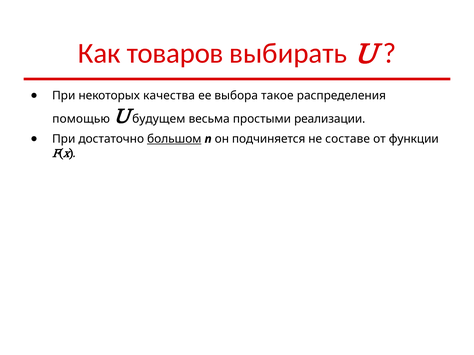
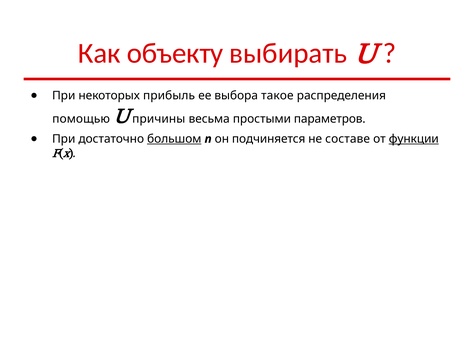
товаров: товаров -> объекту (175, 53)
качества: качества -> прибыль (169, 96)
будущем: будущем -> причины (159, 119)
реализации: реализации -> параметров (330, 119)
функции underline: none -> present (414, 139)
